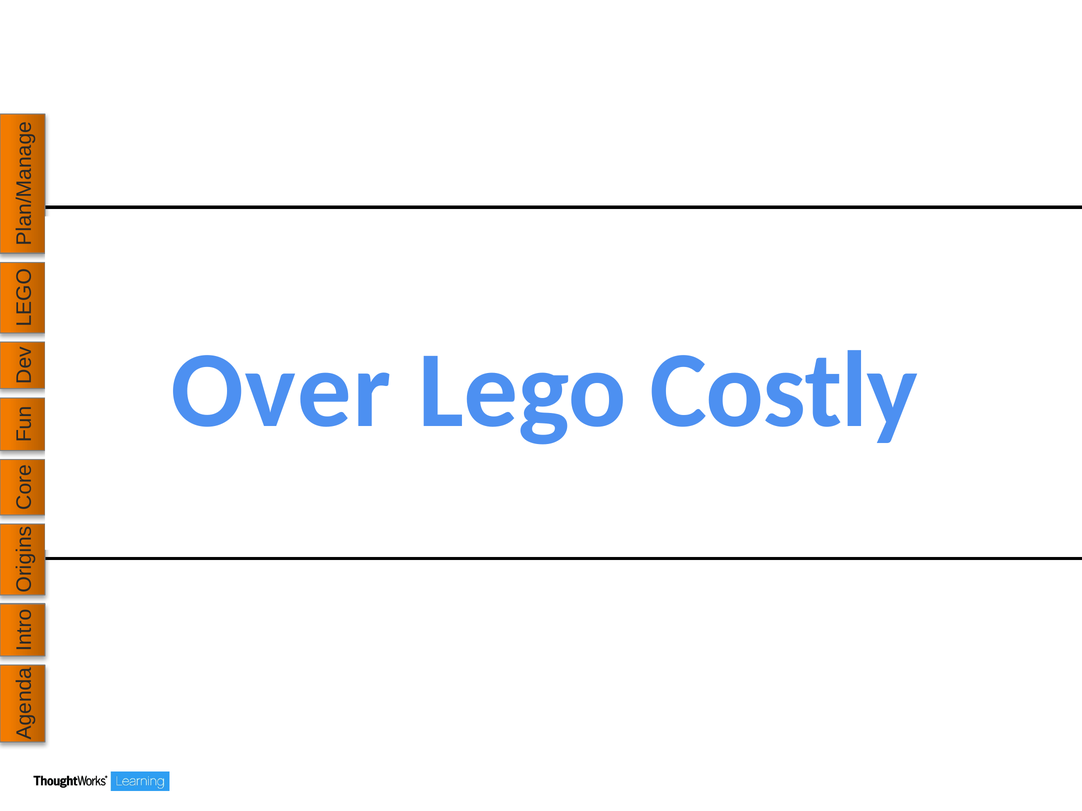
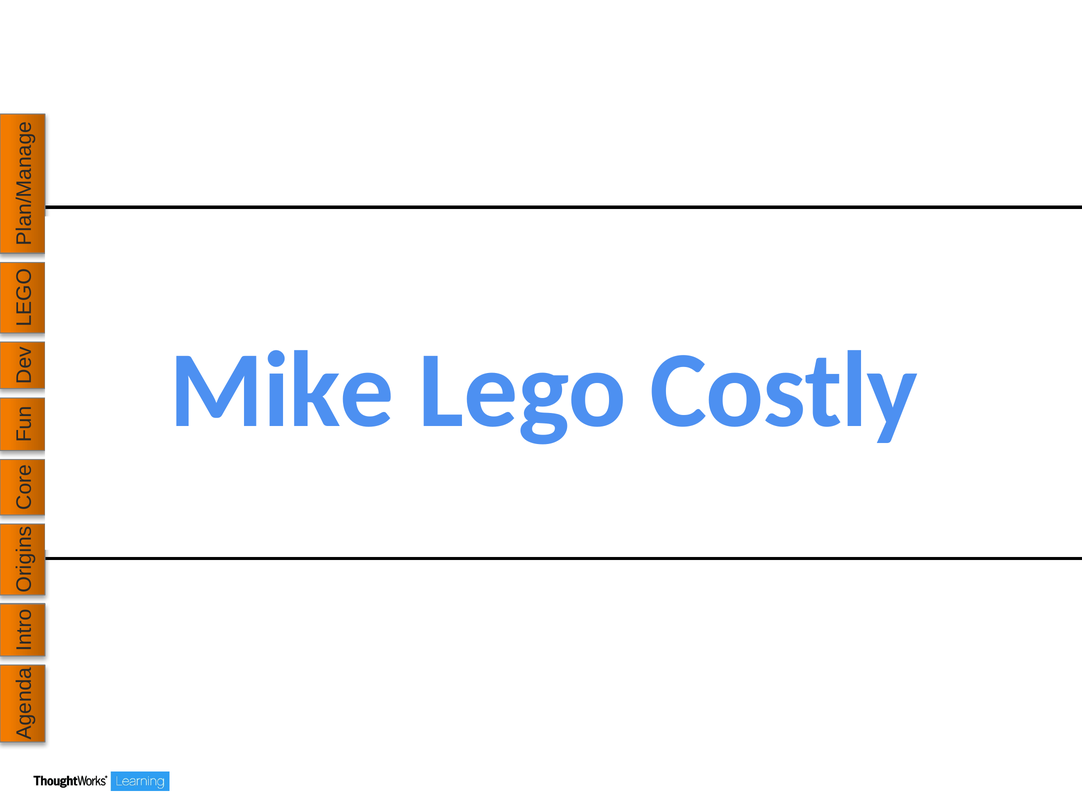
Over: Over -> Mike (282, 391)
